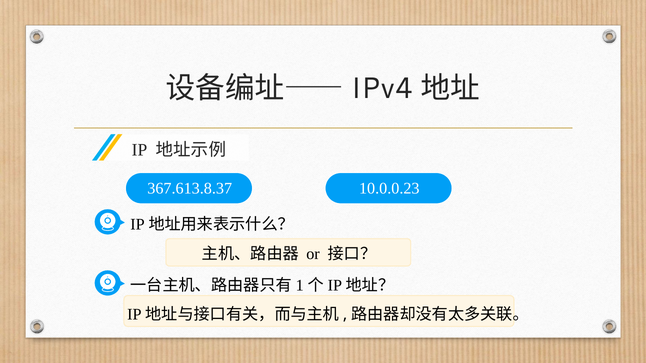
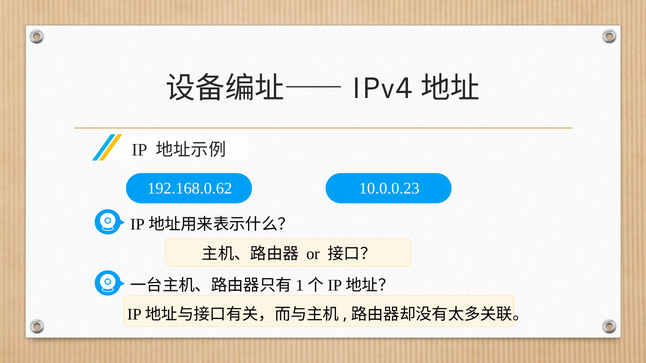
367.613.8.37: 367.613.8.37 -> 192.168.0.62 (190, 188)
